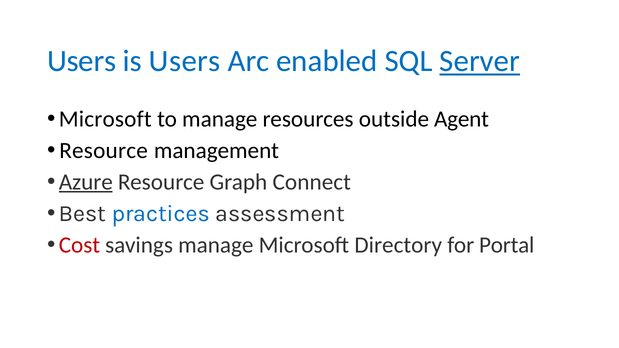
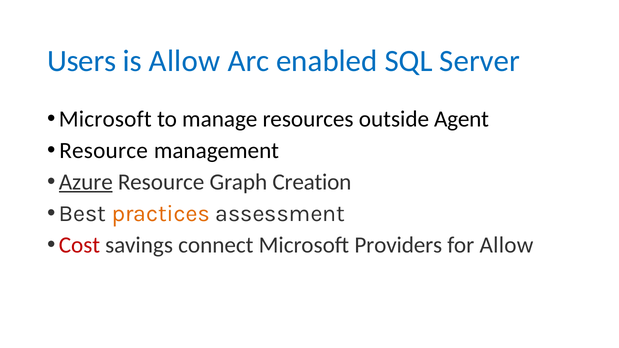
is Users: Users -> Allow (185, 61)
Server underline: present -> none (480, 61)
Connect: Connect -> Creation (312, 182)
practices colour: blue -> orange (161, 214)
savings manage: manage -> connect (216, 245)
Directory: Directory -> Providers (398, 245)
for Portal: Portal -> Allow (506, 245)
